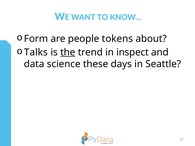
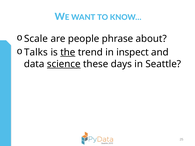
Form: Form -> Scale (36, 39)
tokens: tokens -> phrase (118, 39)
science underline: none -> present (64, 64)
